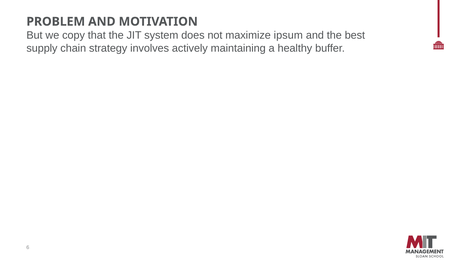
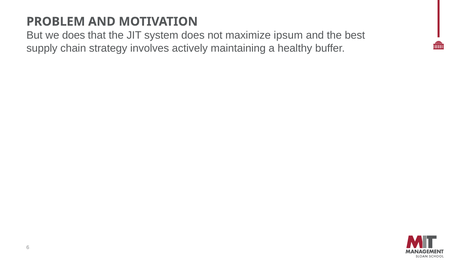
we copy: copy -> does (74, 35)
